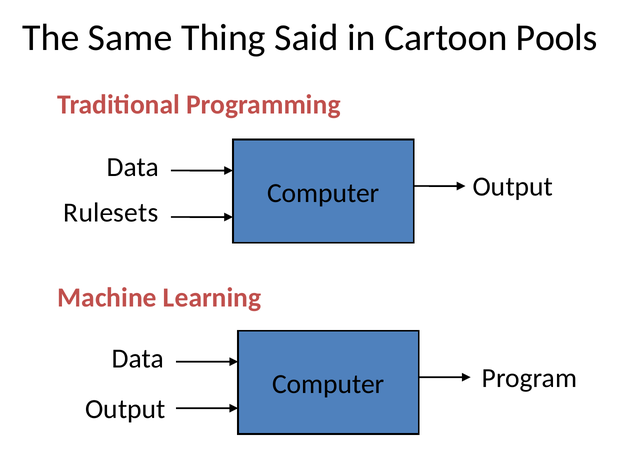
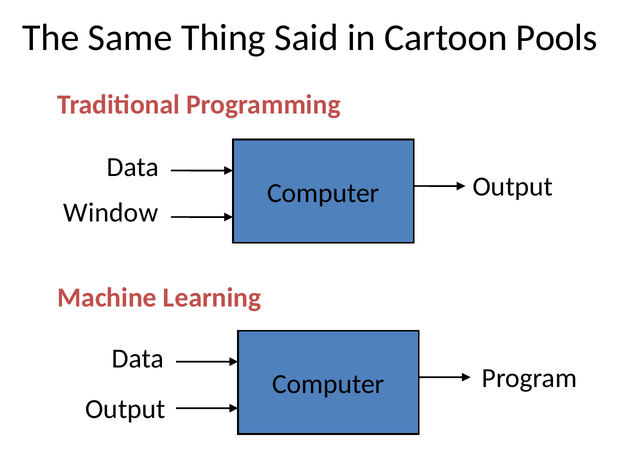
Rulesets: Rulesets -> Window (111, 213)
